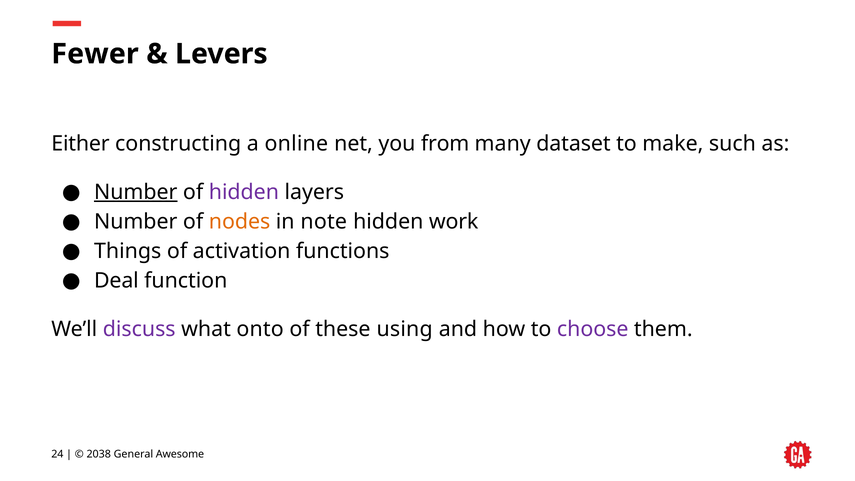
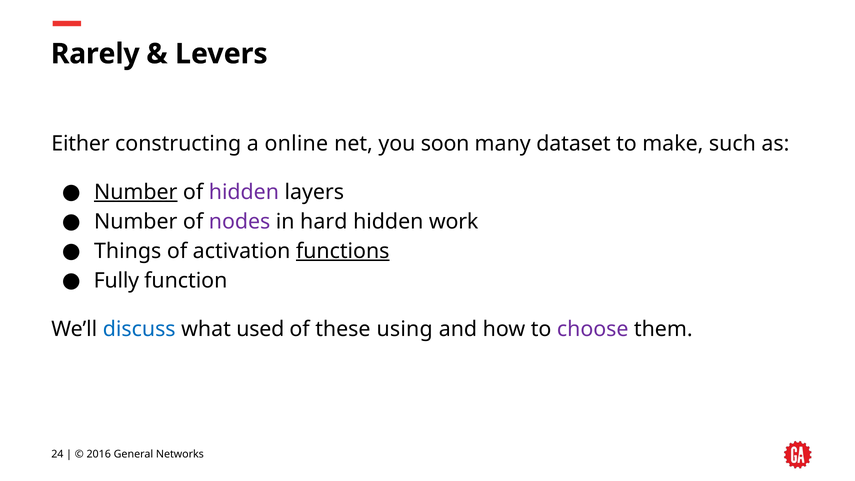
Fewer: Fewer -> Rarely (95, 54)
from: from -> soon (445, 144)
nodes colour: orange -> purple (240, 222)
note: note -> hard (324, 222)
functions underline: none -> present (343, 251)
Deal: Deal -> Fully (116, 281)
discuss colour: purple -> blue (139, 329)
onto: onto -> used (260, 329)
2038: 2038 -> 2016 (99, 454)
Awesome: Awesome -> Networks (180, 454)
